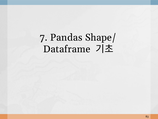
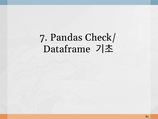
Shape/: Shape/ -> Check/ (101, 37)
